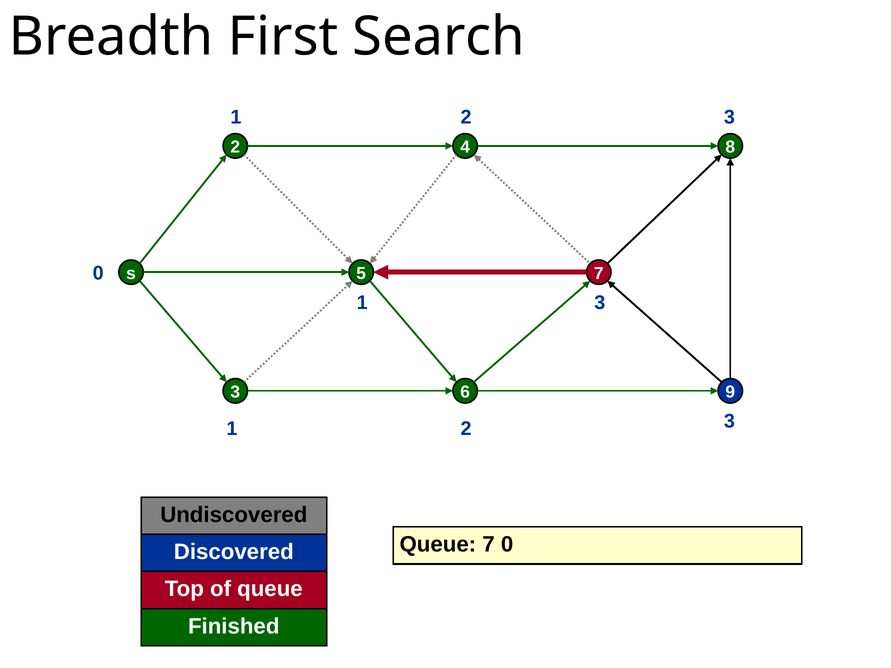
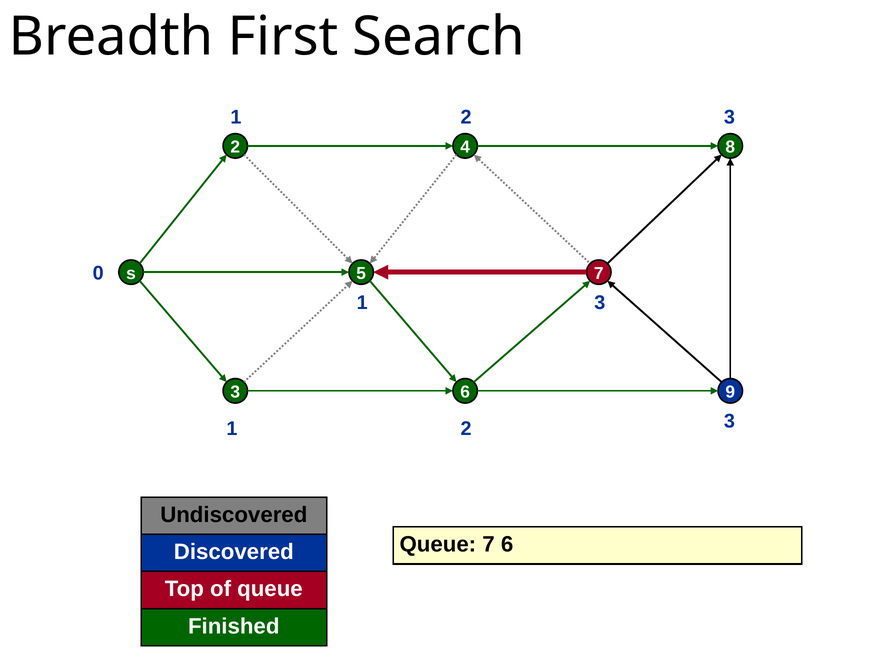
7 0: 0 -> 6 (507, 545)
